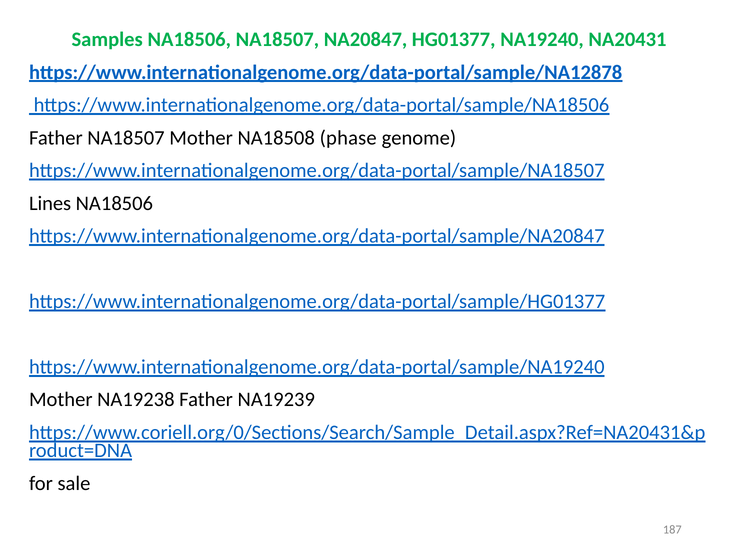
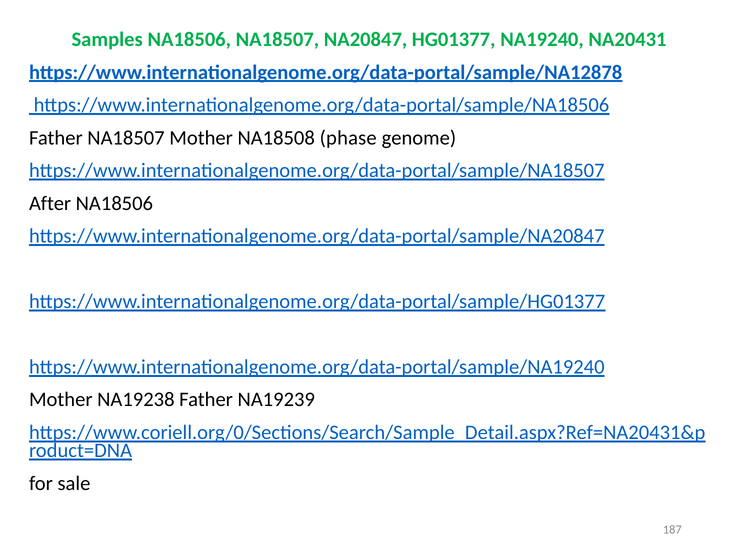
Lines: Lines -> After (50, 203)
